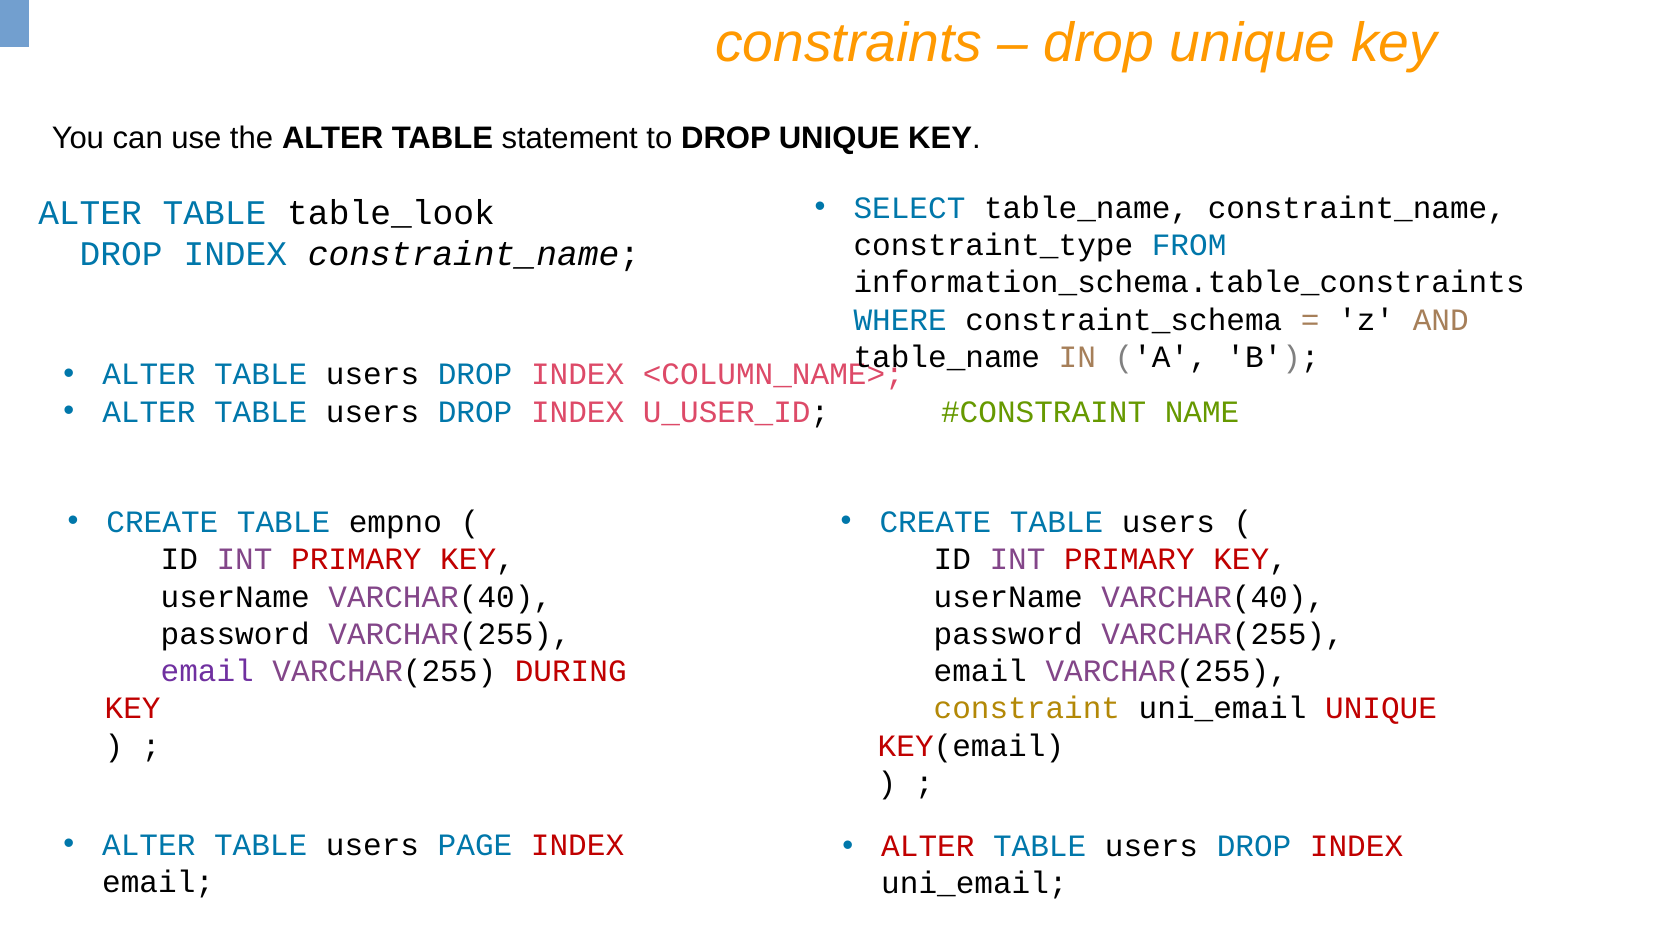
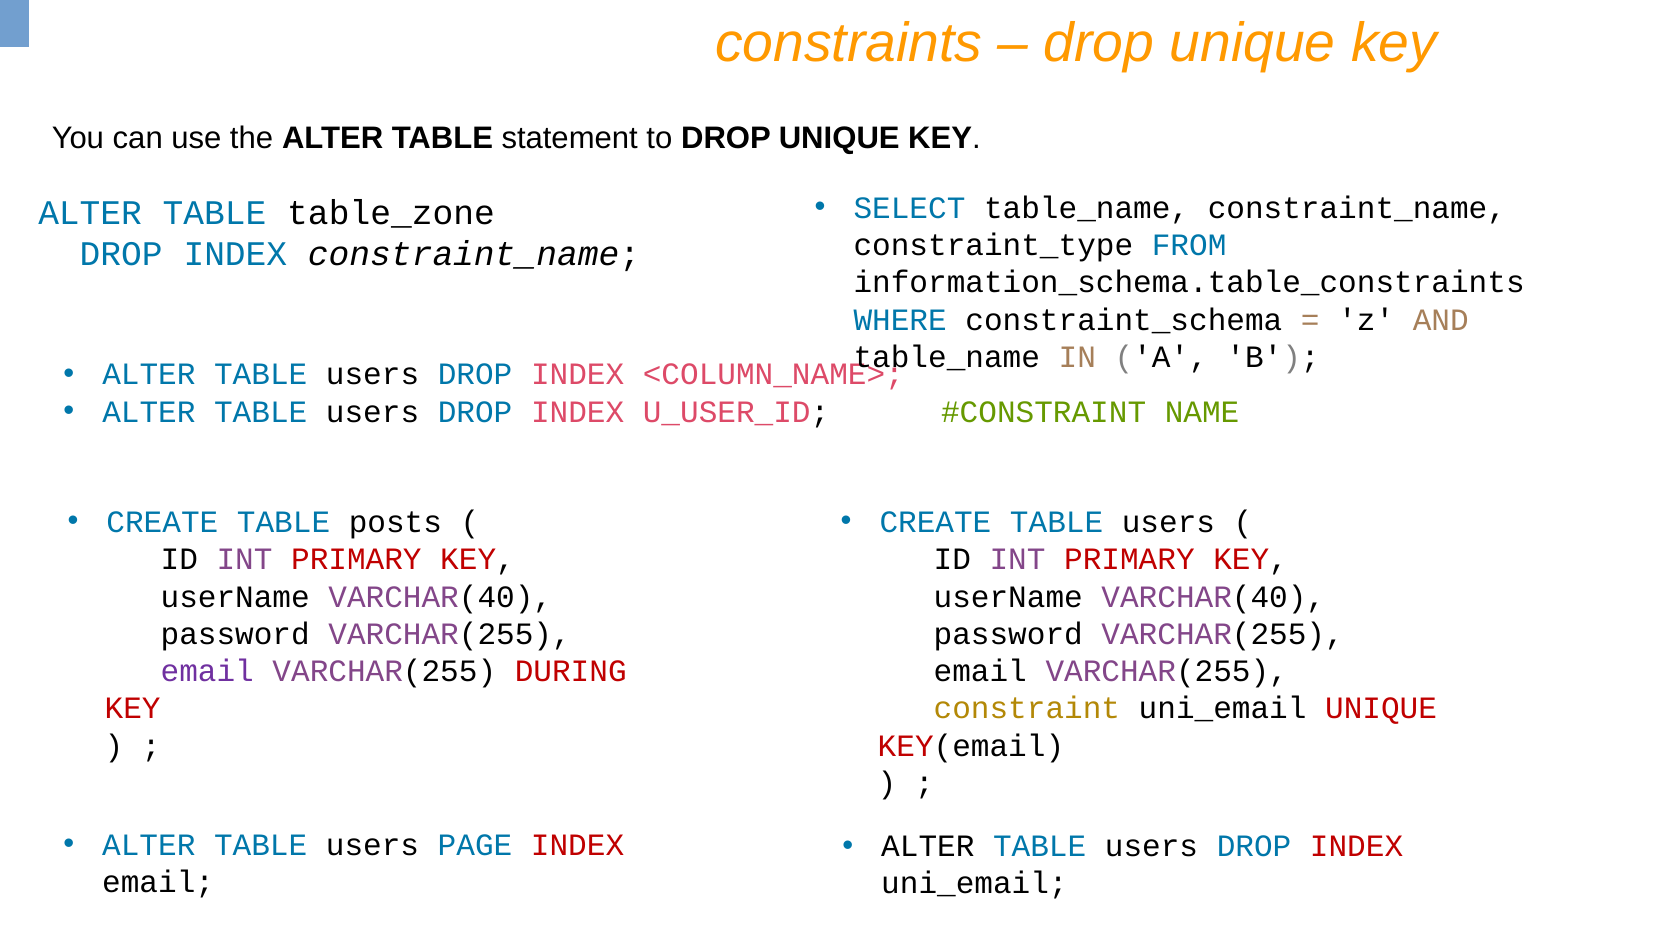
table_look: table_look -> table_zone (391, 213)
empno: empno -> posts (395, 522)
ALTER colour: red -> black (928, 847)
